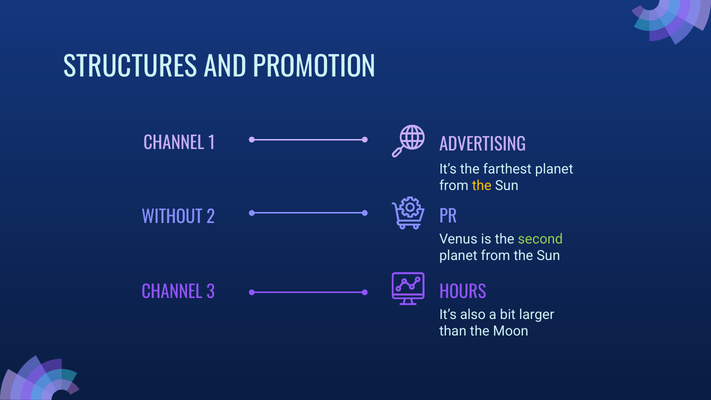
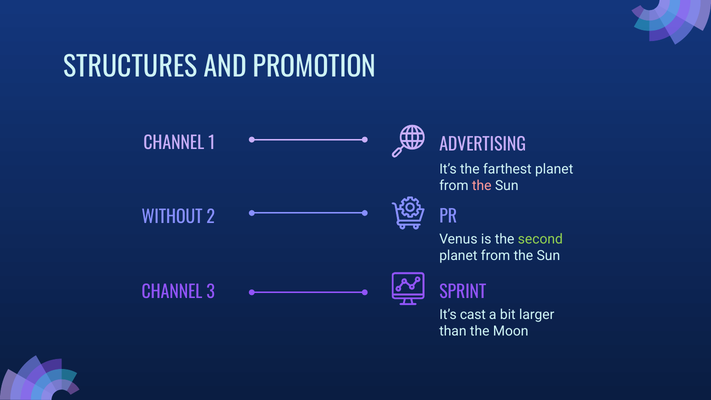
the colour: yellow -> pink (482, 186)
HOURS: HOURS -> SPRINT (463, 292)
also: also -> cast (473, 315)
